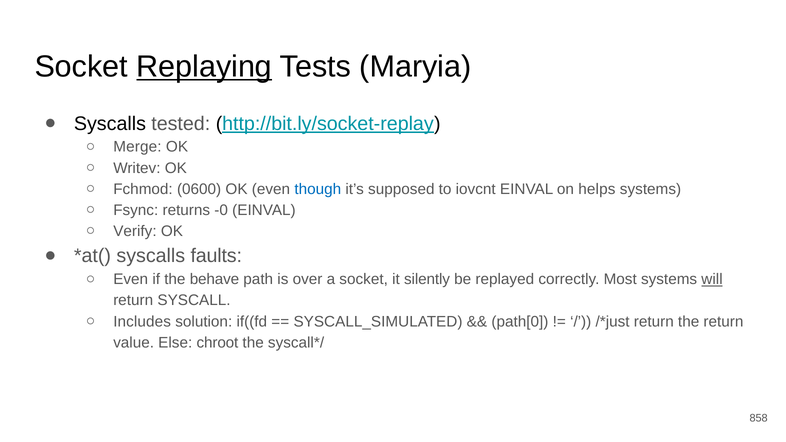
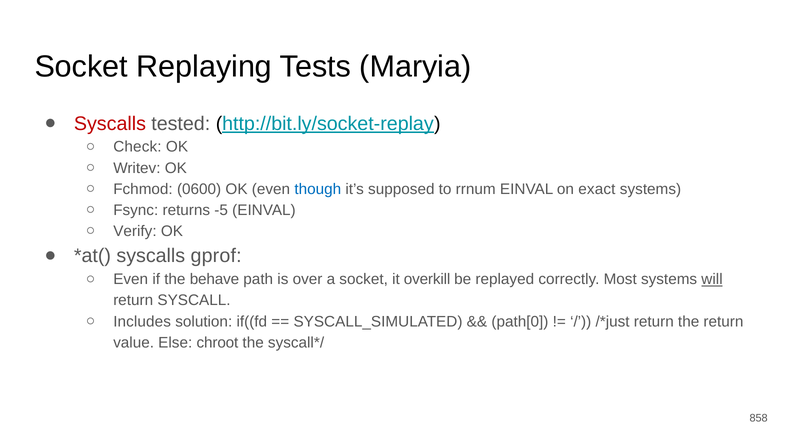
Replaying underline: present -> none (204, 67)
Syscalls colour: black -> red (110, 124)
Merge: Merge -> Check (137, 147)
iovcnt: iovcnt -> rrnum (476, 189)
helps: helps -> exact (597, 189)
-0: -0 -> -5 (221, 210)
faults: faults -> gprof (216, 256)
silently: silently -> overkill (427, 279)
